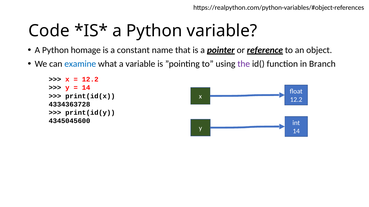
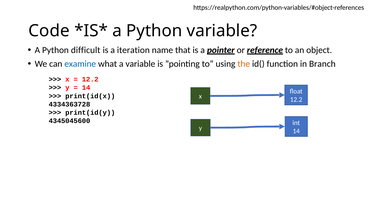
homage: homage -> difficult (86, 50)
constant: constant -> iteration (133, 50)
the colour: purple -> orange (244, 64)
